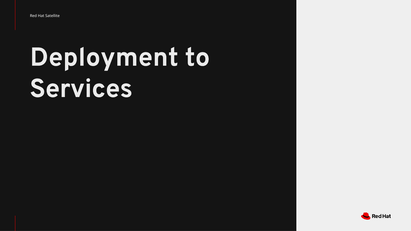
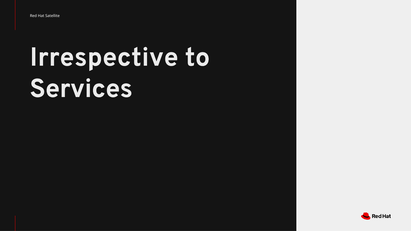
Deployment: Deployment -> Irrespective (104, 57)
